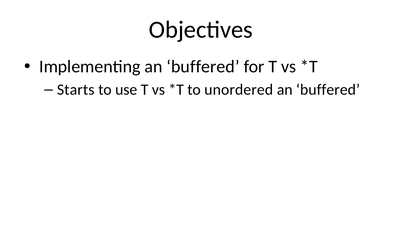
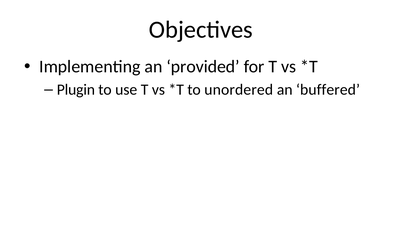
Implementing an buffered: buffered -> provided (203, 67)
Starts: Starts -> Plugin (76, 90)
